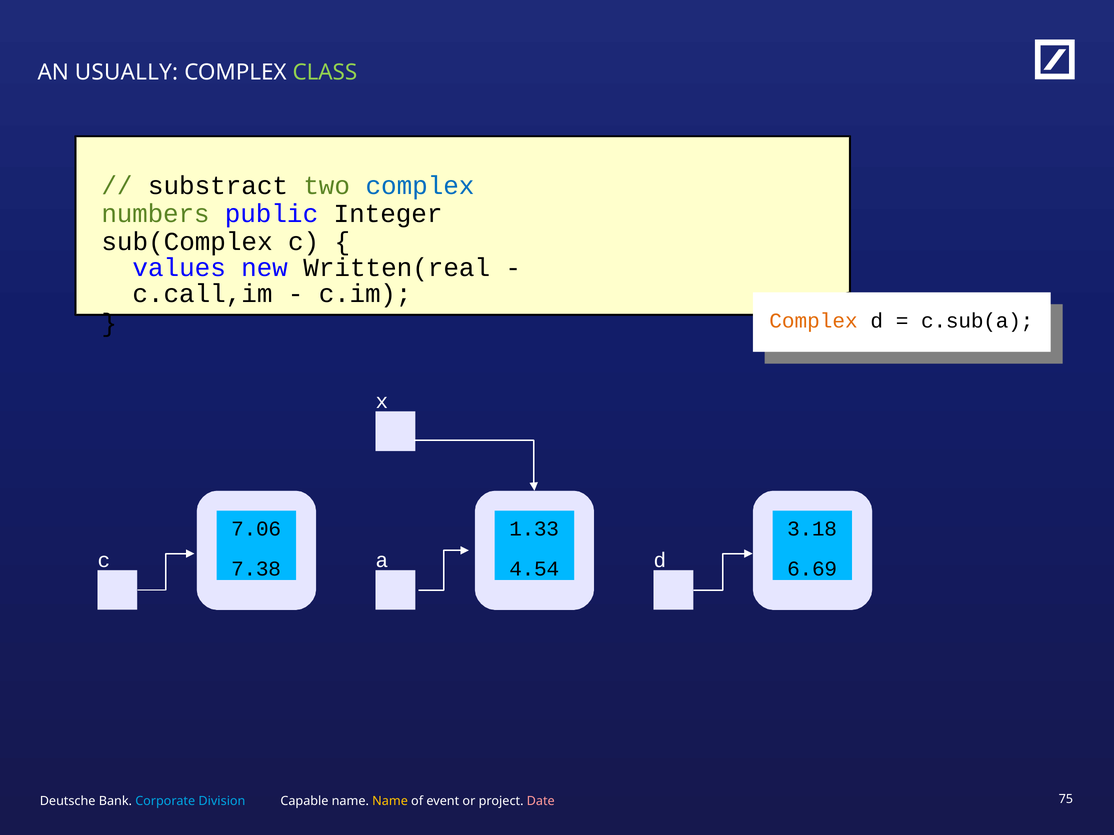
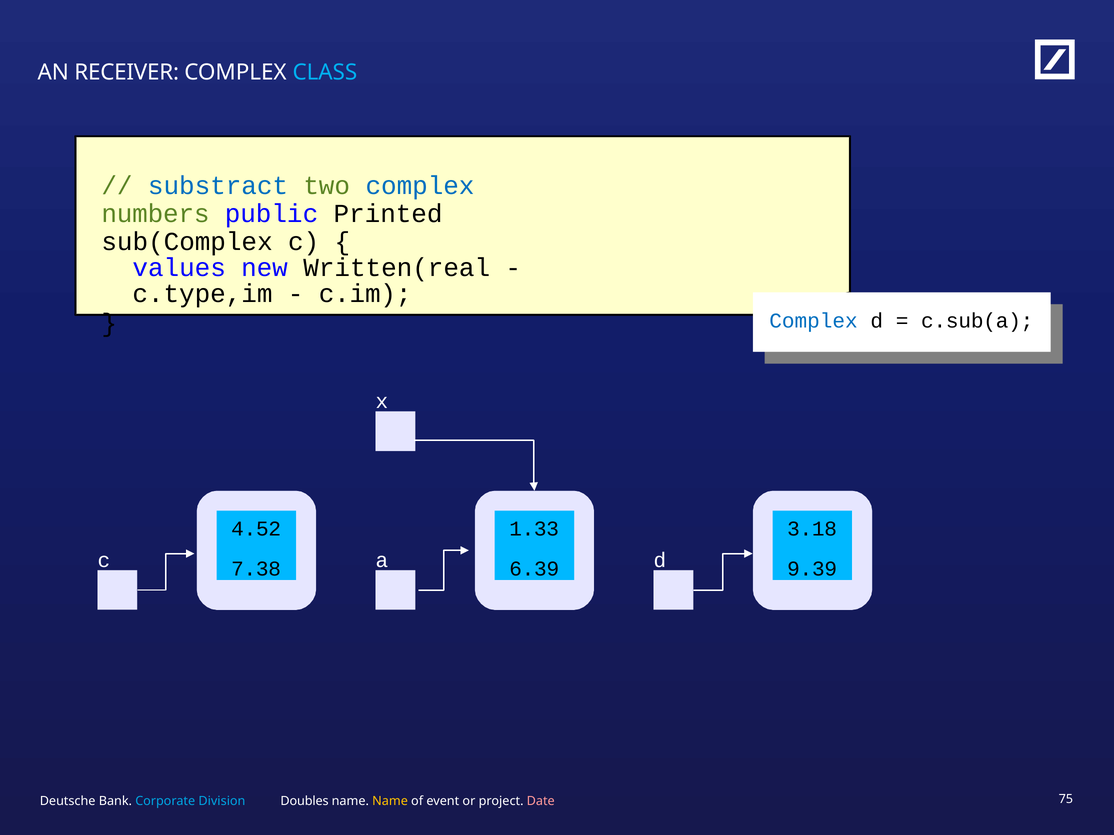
USUALLY: USUALLY -> RECEIVER (127, 72)
CLASS colour: light green -> light blue (325, 72)
substract colour: black -> blue (218, 186)
Integer: Integer -> Printed (388, 214)
c.call,im: c.call,im -> c.type,im (202, 294)
Complex colour: orange -> blue (814, 321)
7.06: 7.06 -> 4.52 (256, 529)
4.54: 4.54 -> 6.39 (534, 569)
6.69: 6.69 -> 9.39 (812, 569)
Capable: Capable -> Doubles (305, 802)
